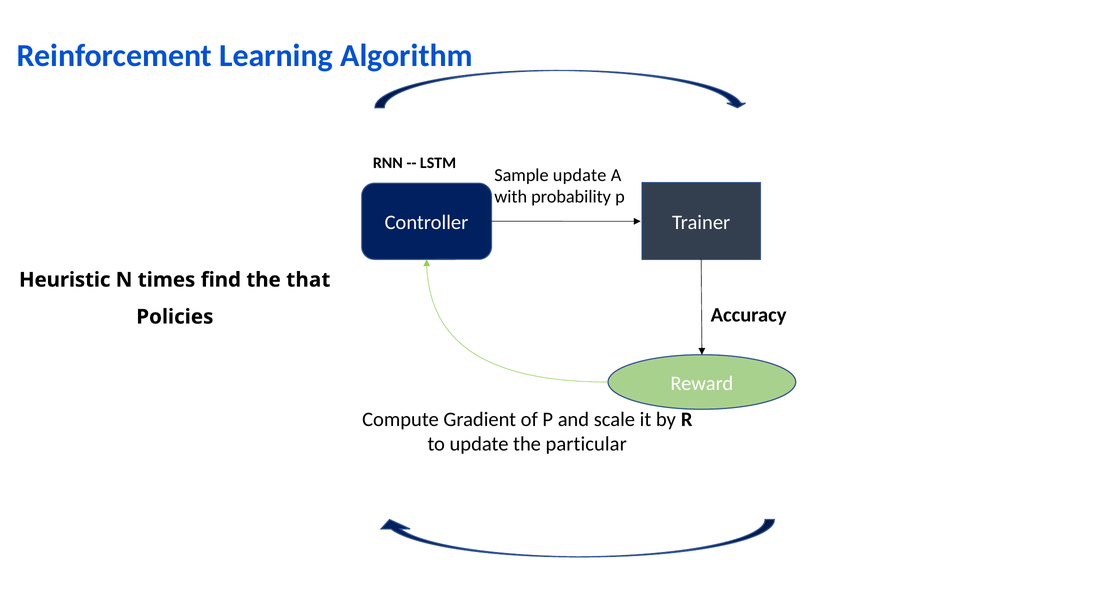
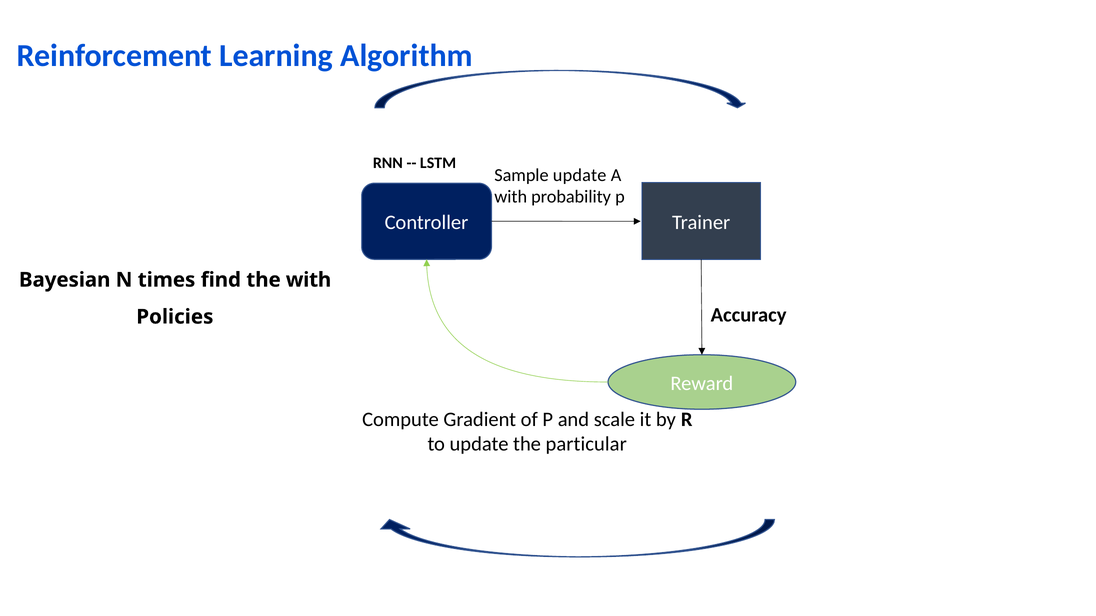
Heuristic: Heuristic -> Bayesian (65, 280)
the that: that -> with (309, 280)
